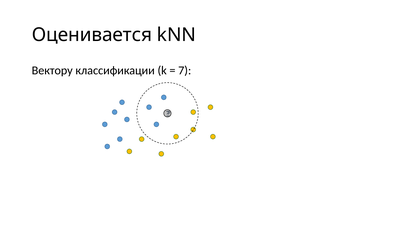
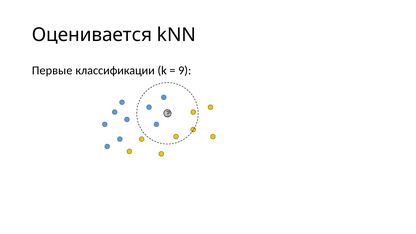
Вектору: Вектору -> Первые (52, 70)
7: 7 -> 9 (185, 70)
